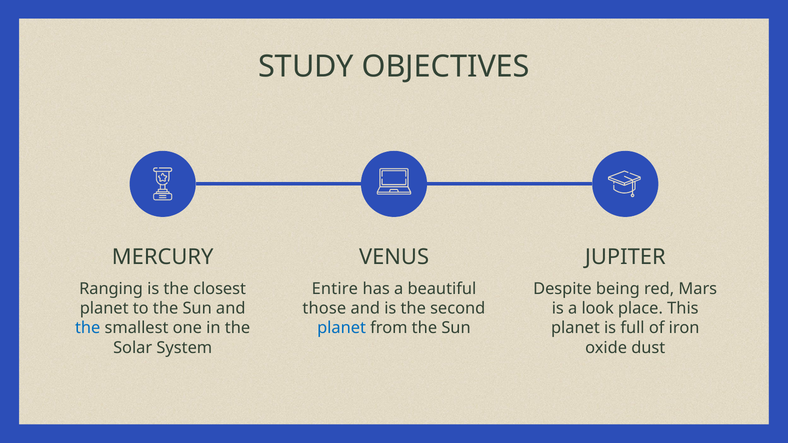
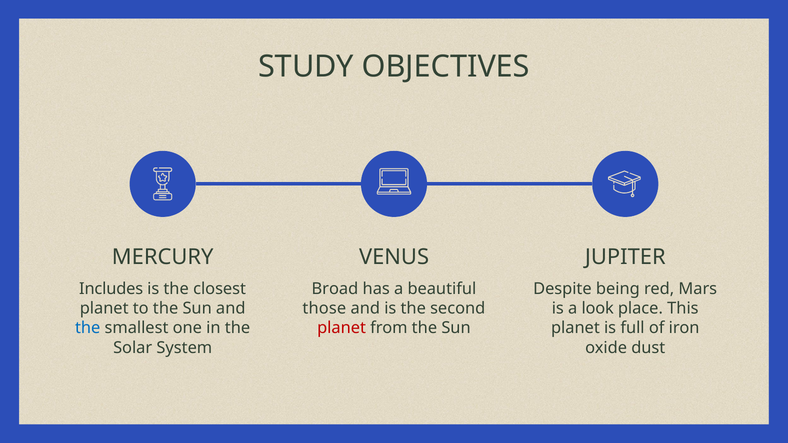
Ranging: Ranging -> Includes (111, 289)
Entire: Entire -> Broad (335, 289)
planet colour: blue -> red (342, 328)
